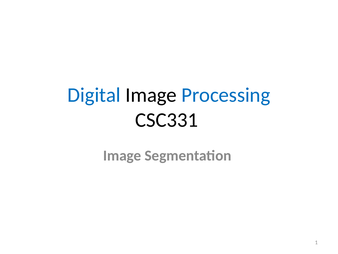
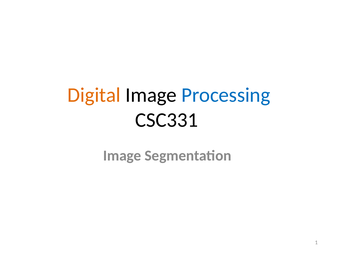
Digital colour: blue -> orange (94, 95)
